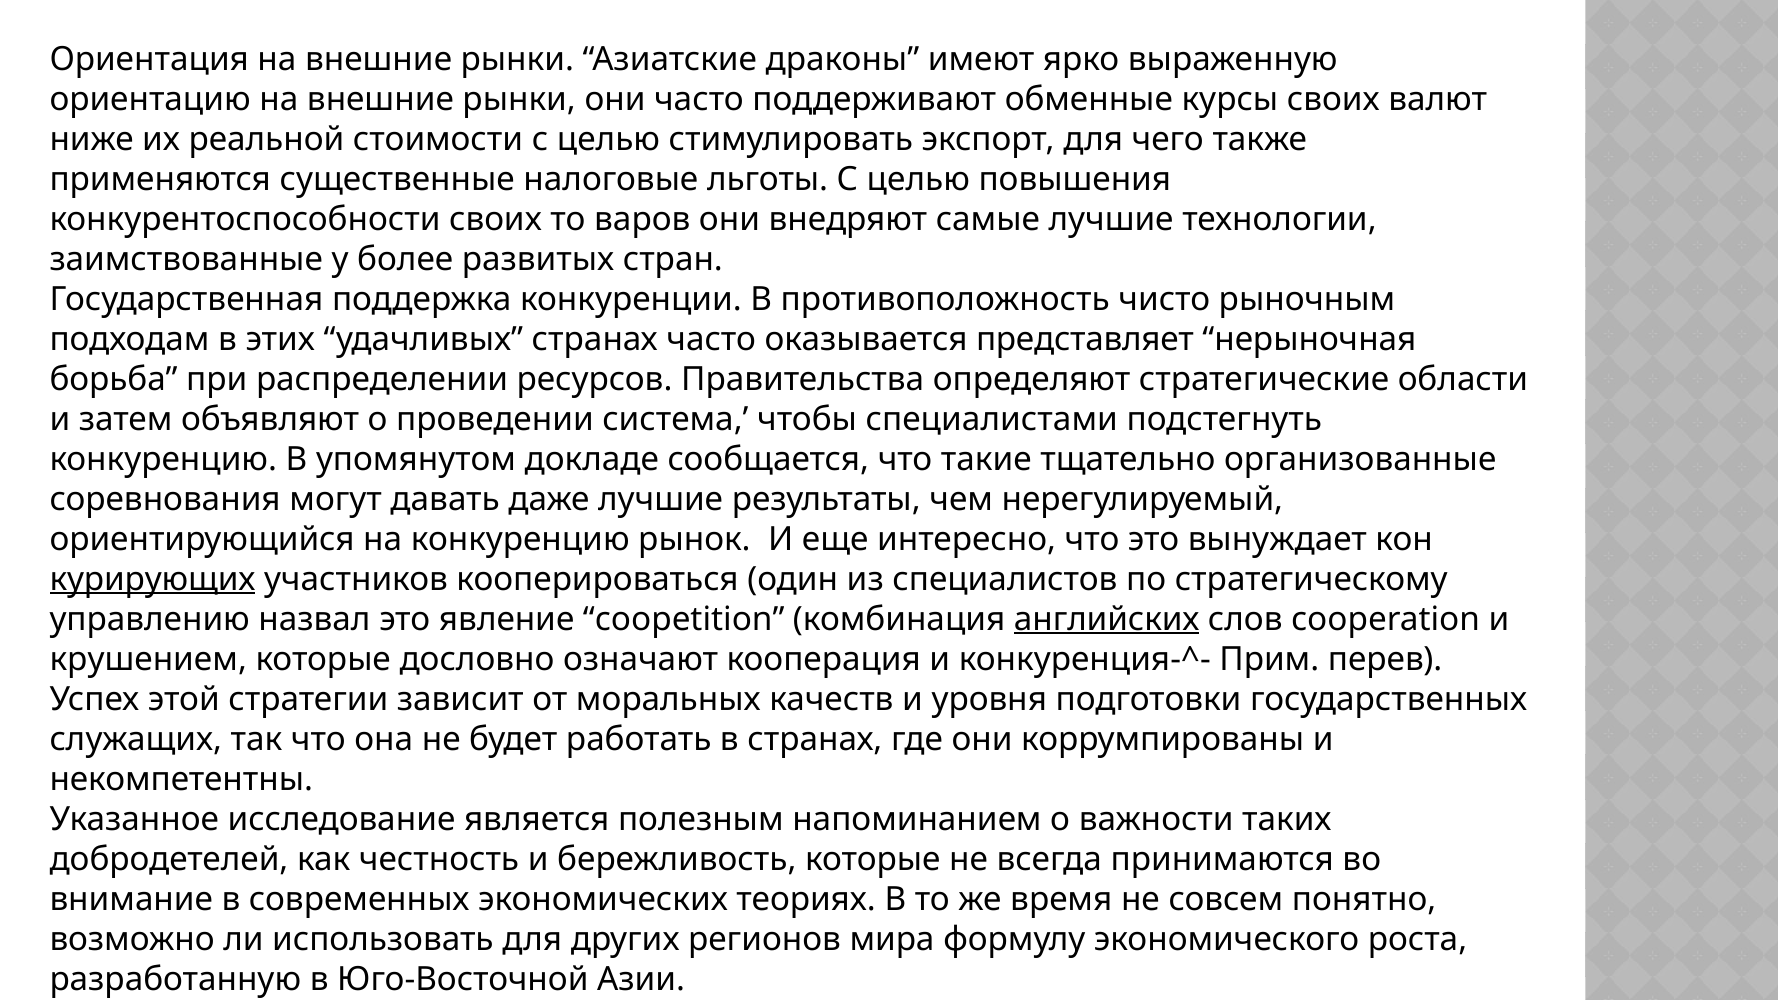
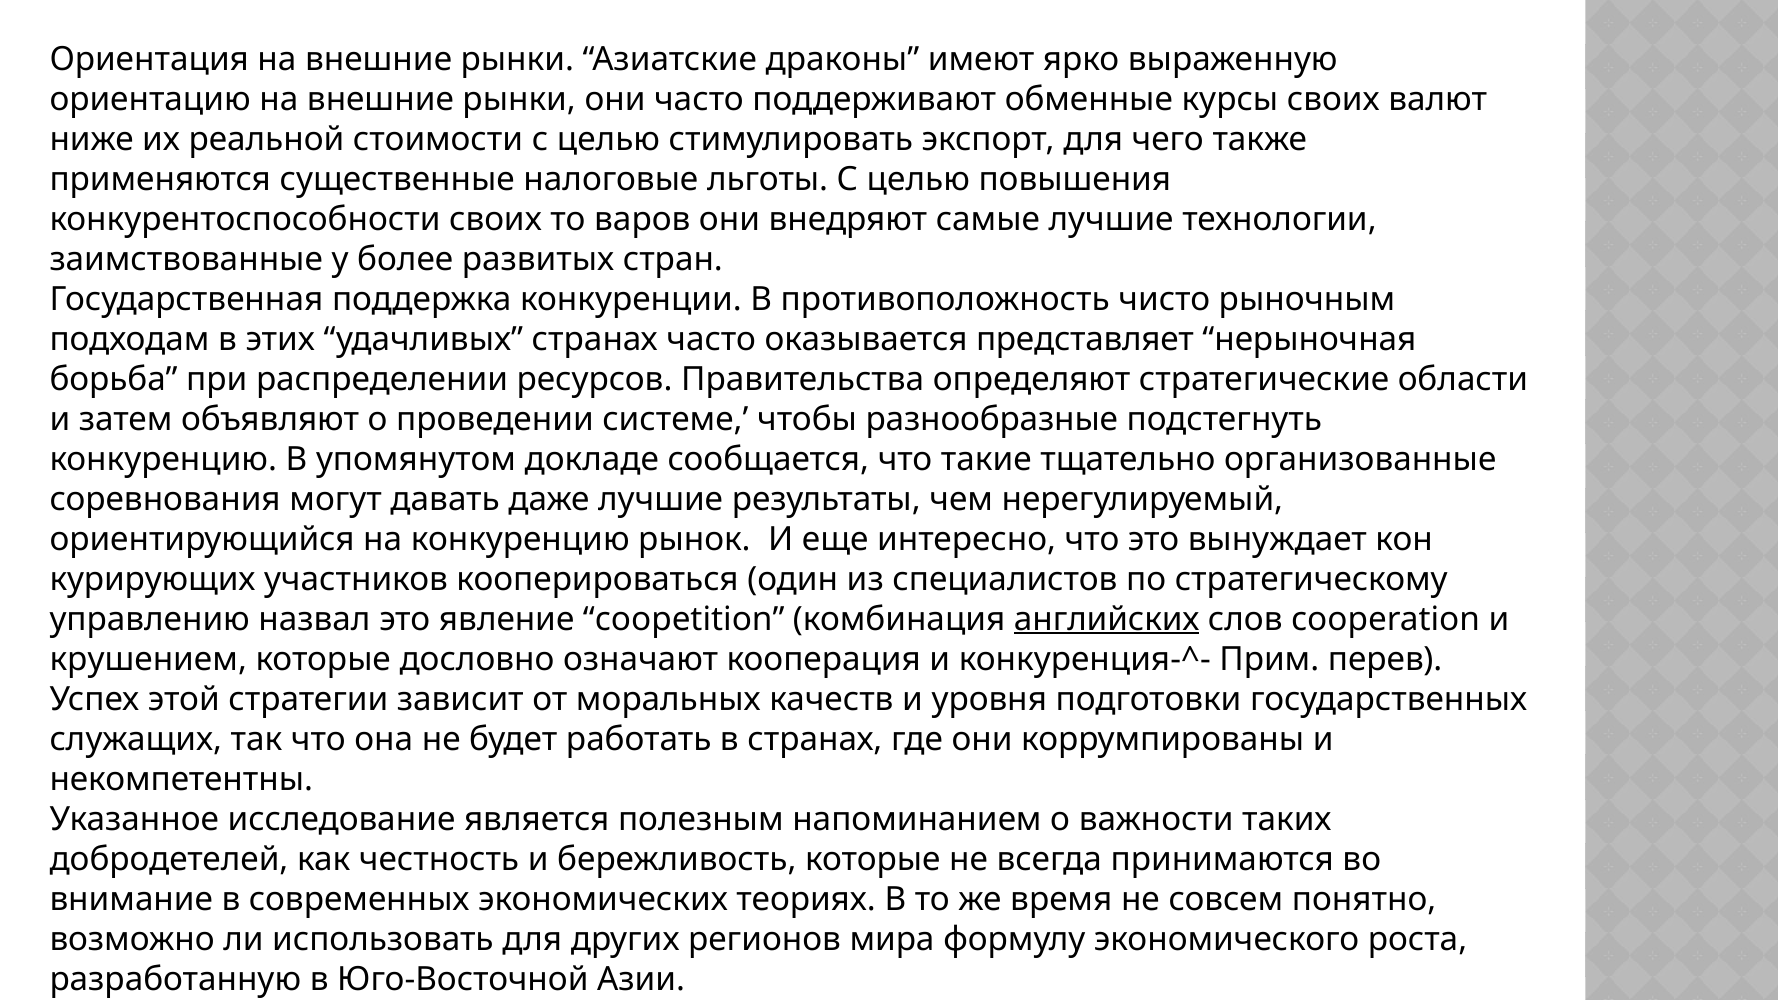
система: система -> системе (675, 419)
специалистами: специалистами -> разнообразные (992, 419)
курирующих underline: present -> none (153, 579)
